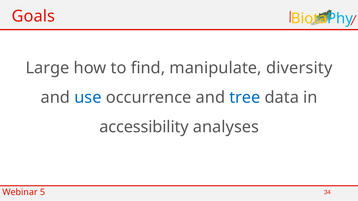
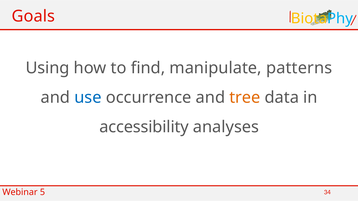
Large: Large -> Using (48, 68)
diversity: diversity -> patterns (299, 68)
tree colour: blue -> orange (245, 98)
